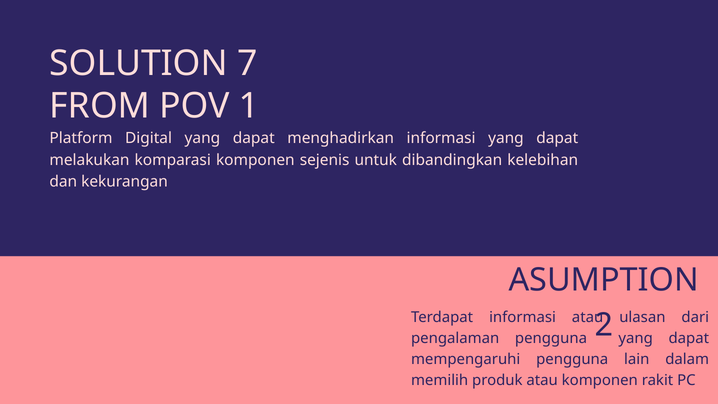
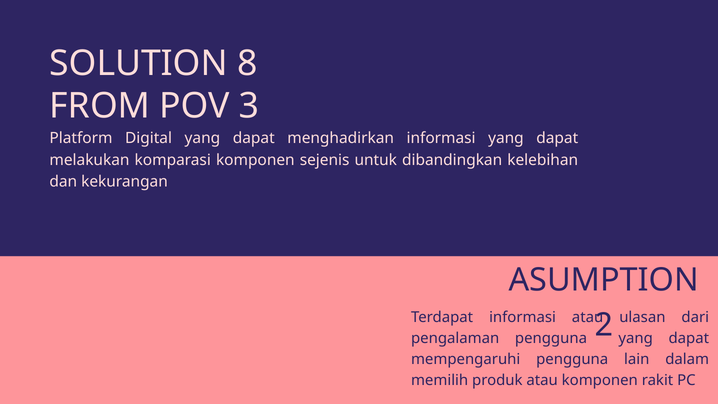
7: 7 -> 8 (247, 63)
1: 1 -> 3 (249, 106)
